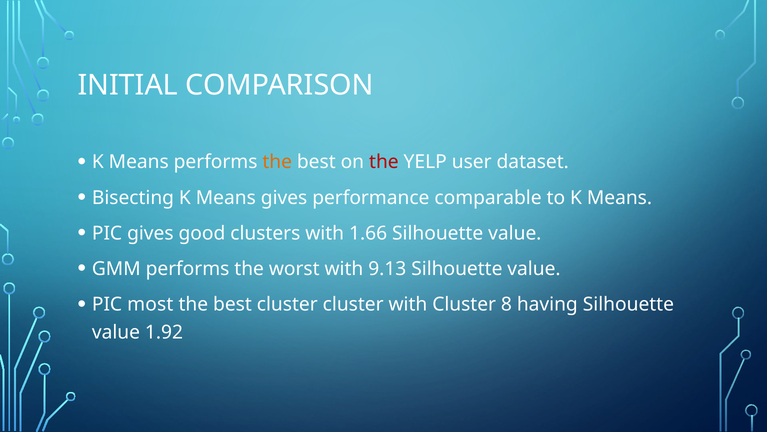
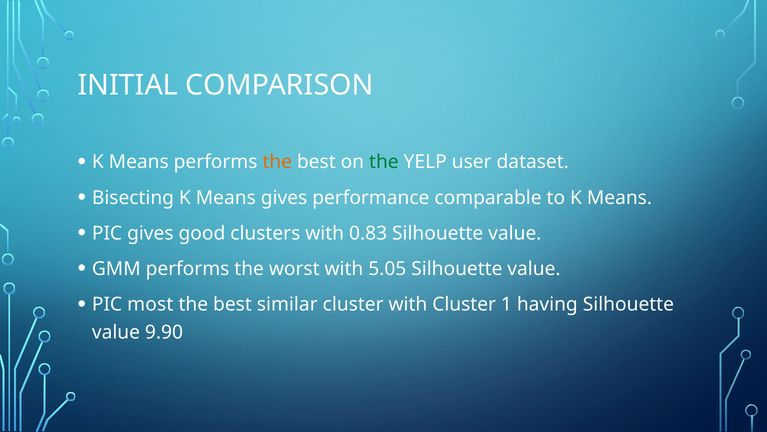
the colour: red -> green (384, 162)
1.66: 1.66 -> 0.83 (368, 233)
9.13: 9.13 -> 5.05 (387, 269)
best cluster: cluster -> similar (287, 304)
8: 8 -> 1 (506, 304)
1.92: 1.92 -> 9.90 (164, 332)
